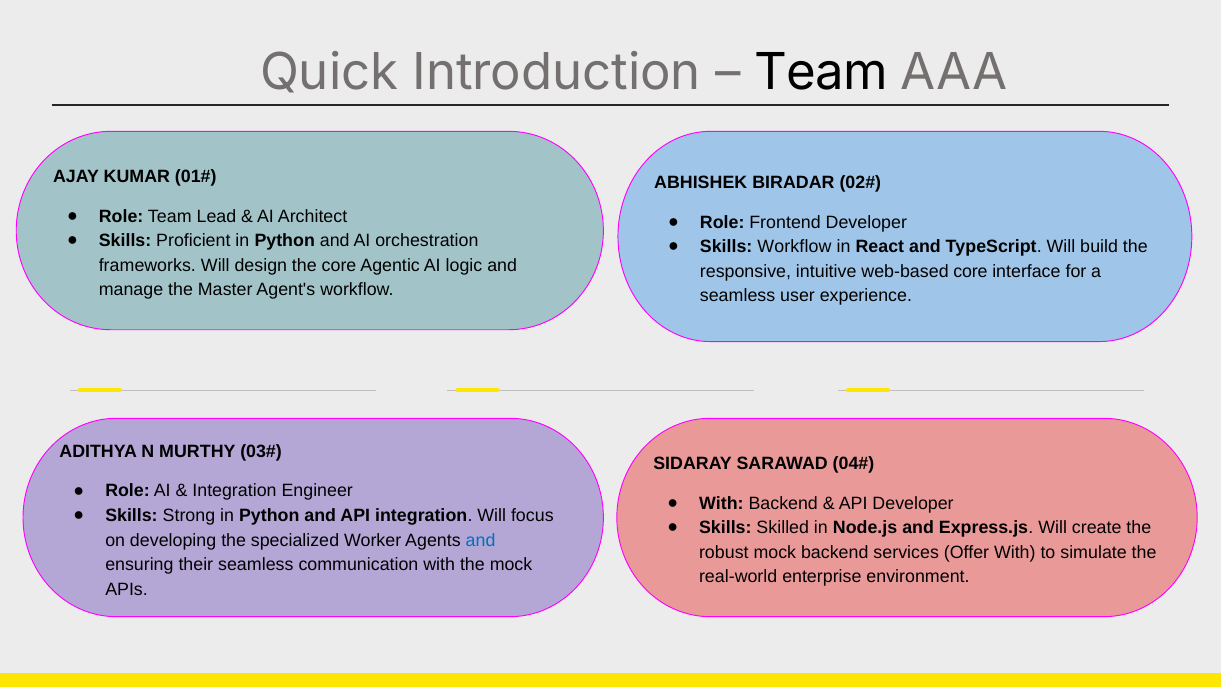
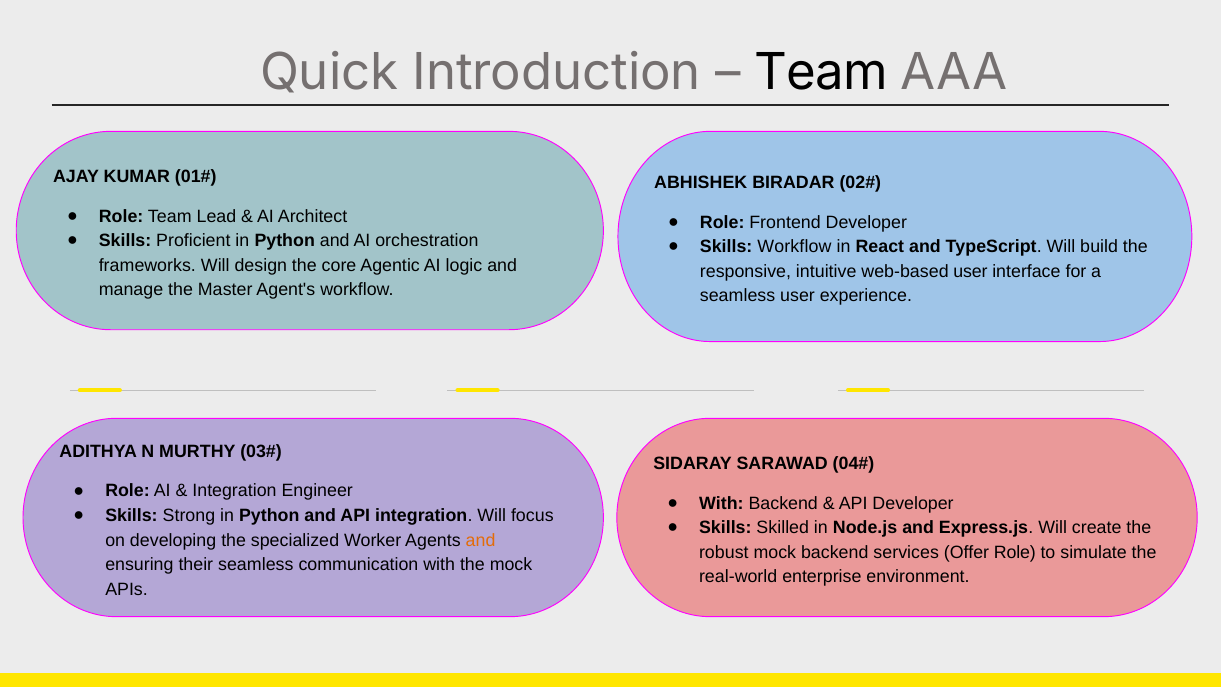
core: core -> user (970, 271)
and colour: blue -> orange (481, 540)
Offer With: With -> Role (1015, 552)
